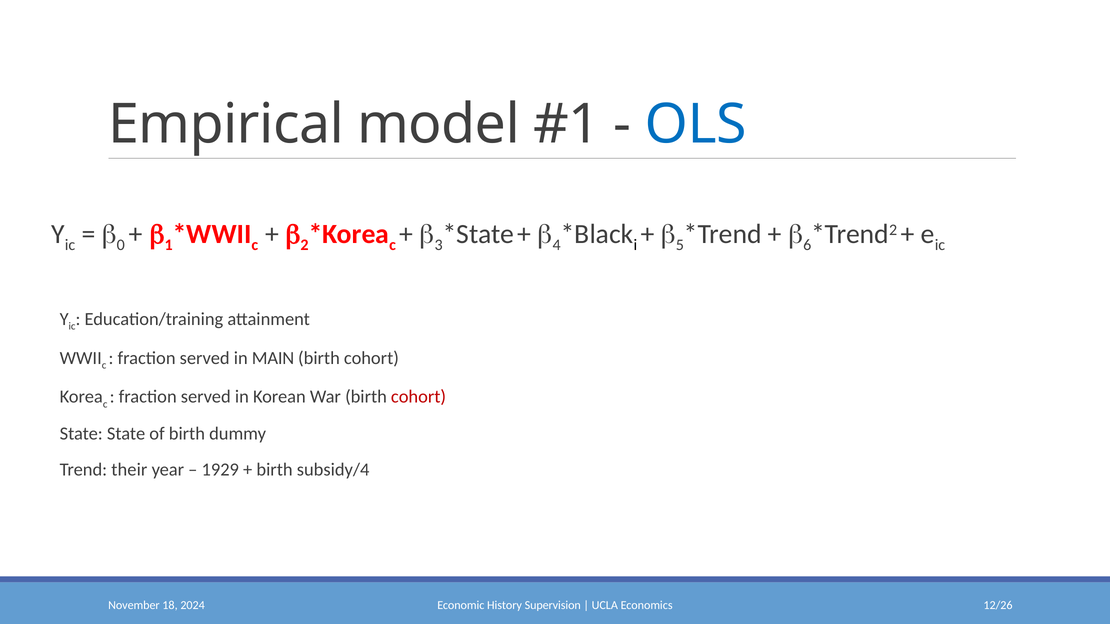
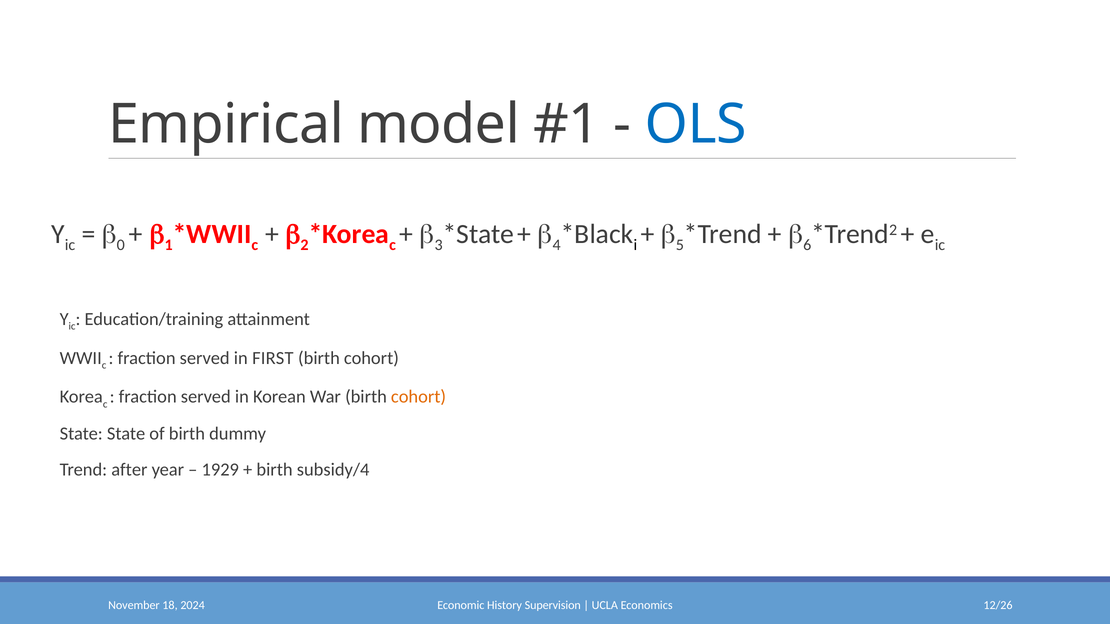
MAIN: MAIN -> FIRST (273, 358)
cohort colour: red -> orange (419, 397)
their: their -> after (129, 470)
